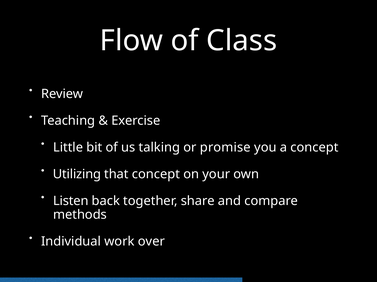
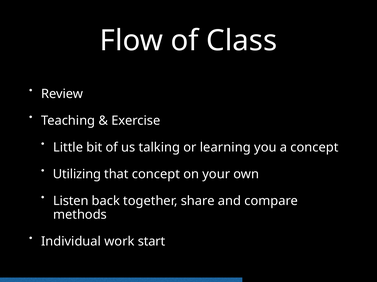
promise: promise -> learning (225, 148)
over: over -> start (152, 242)
